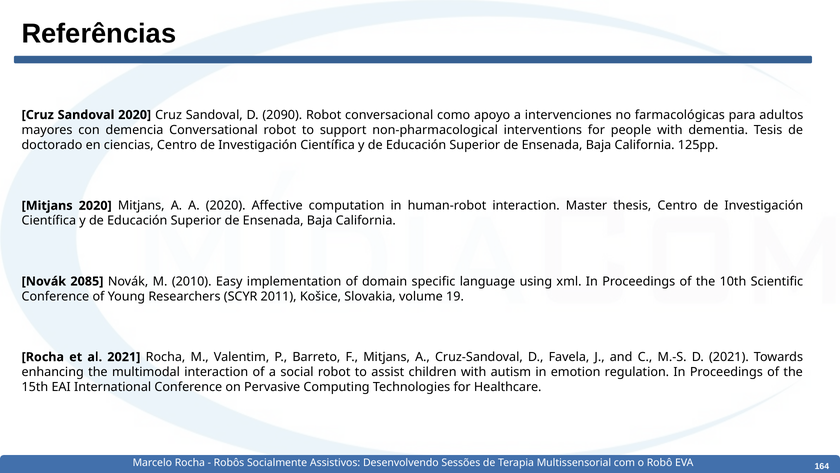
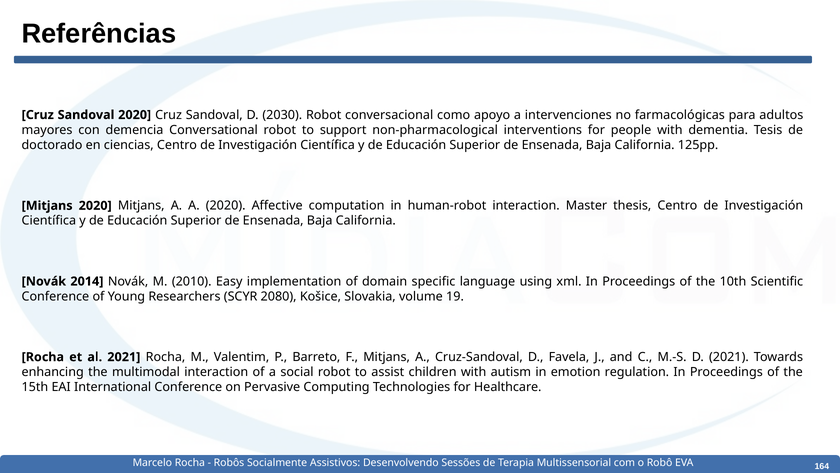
2090: 2090 -> 2030 (282, 115)
2085: 2085 -> 2014 (87, 281)
2011: 2011 -> 2080 (279, 296)
